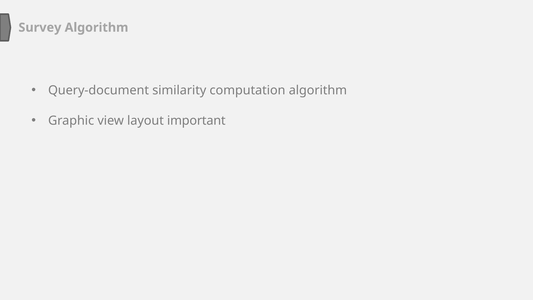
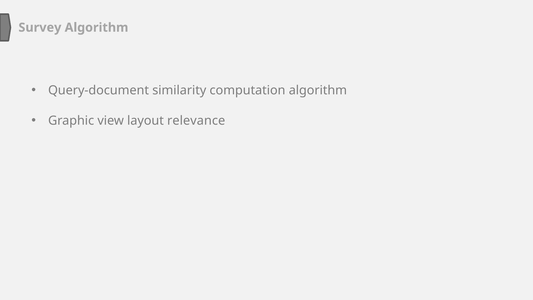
important: important -> relevance (196, 121)
